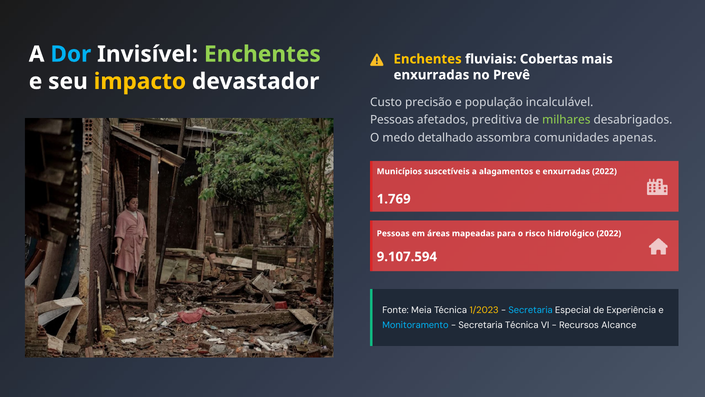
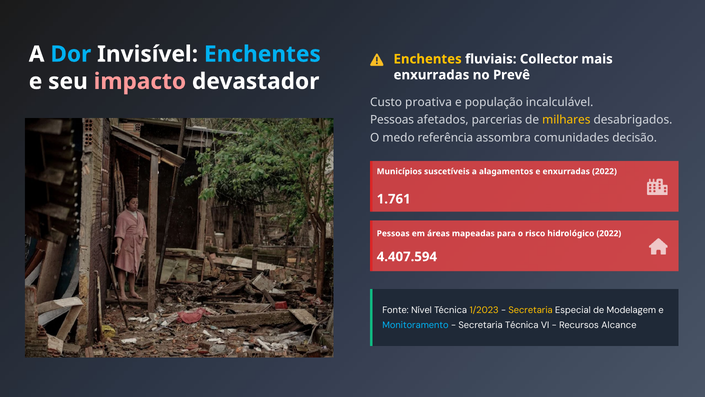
Enchentes colour: light green -> light blue (262, 54)
Cobertas: Cobertas -> Collector (549, 59)
impacto colour: yellow -> pink (140, 81)
precisão: precisão -> proativa (429, 102)
preditiva: preditiva -> parcerias (497, 120)
milhares colour: light green -> yellow (566, 120)
detalhado: detalhado -> referência (445, 138)
apenas: apenas -> decisão (635, 138)
1.769: 1.769 -> 1.761 (394, 199)
9.107.594: 9.107.594 -> 4.407.594 (407, 256)
Meia: Meia -> Nível (421, 310)
Secretaria colour: light blue -> yellow (531, 310)
Experiência: Experiência -> Modelagem (631, 310)
